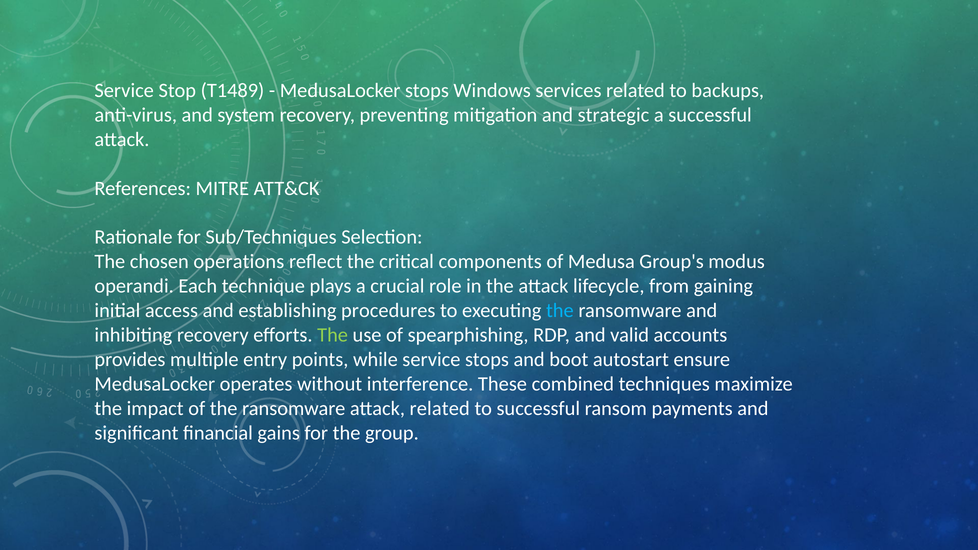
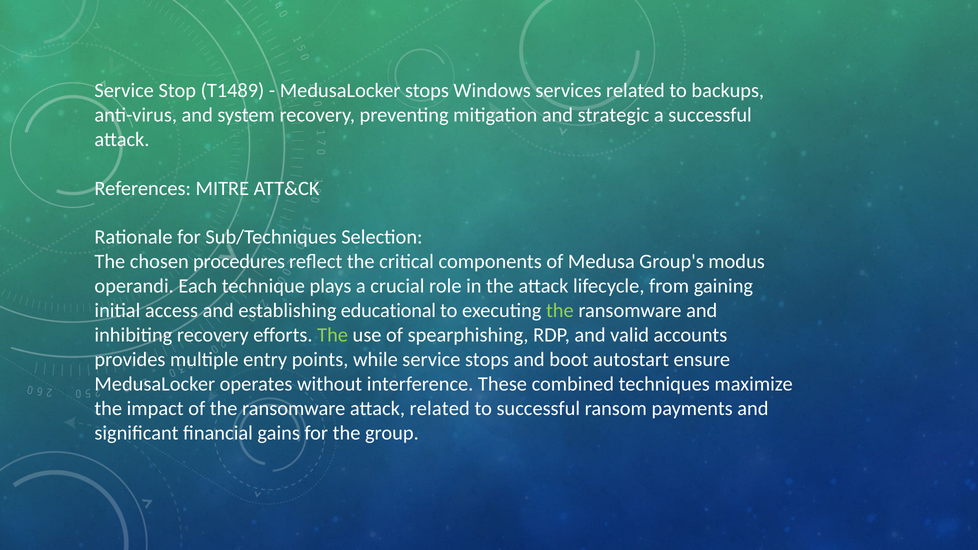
operations: operations -> procedures (239, 262)
procedures: procedures -> educational (388, 311)
the colour: light blue -> light green (560, 311)
